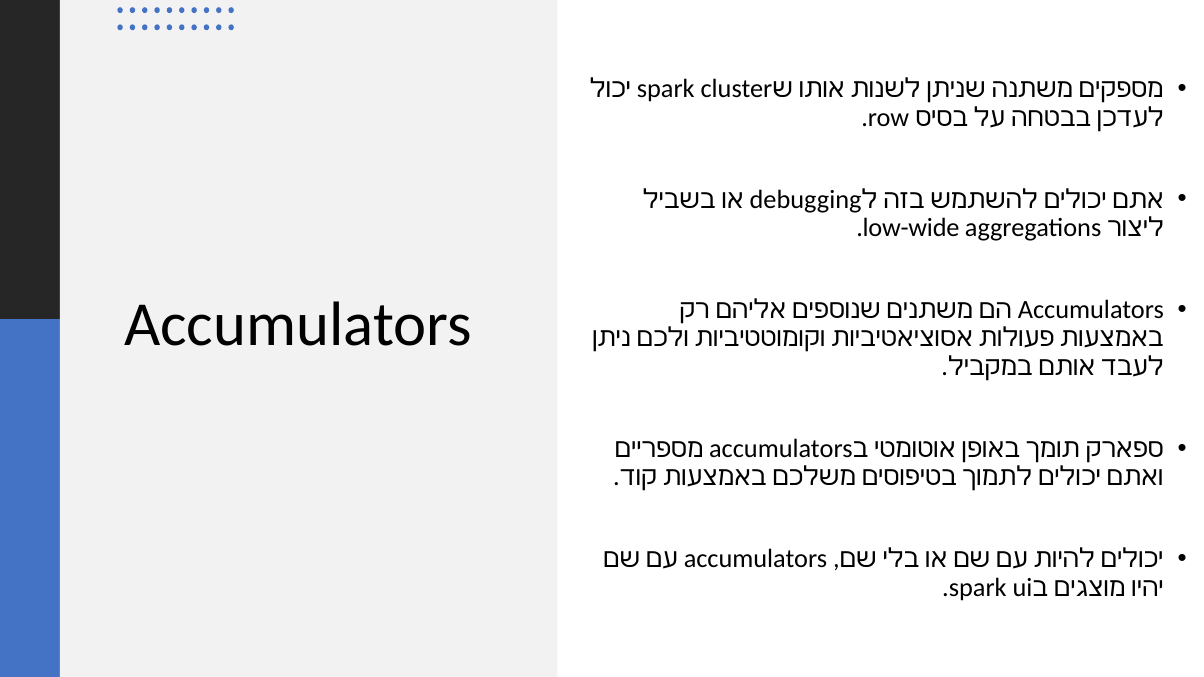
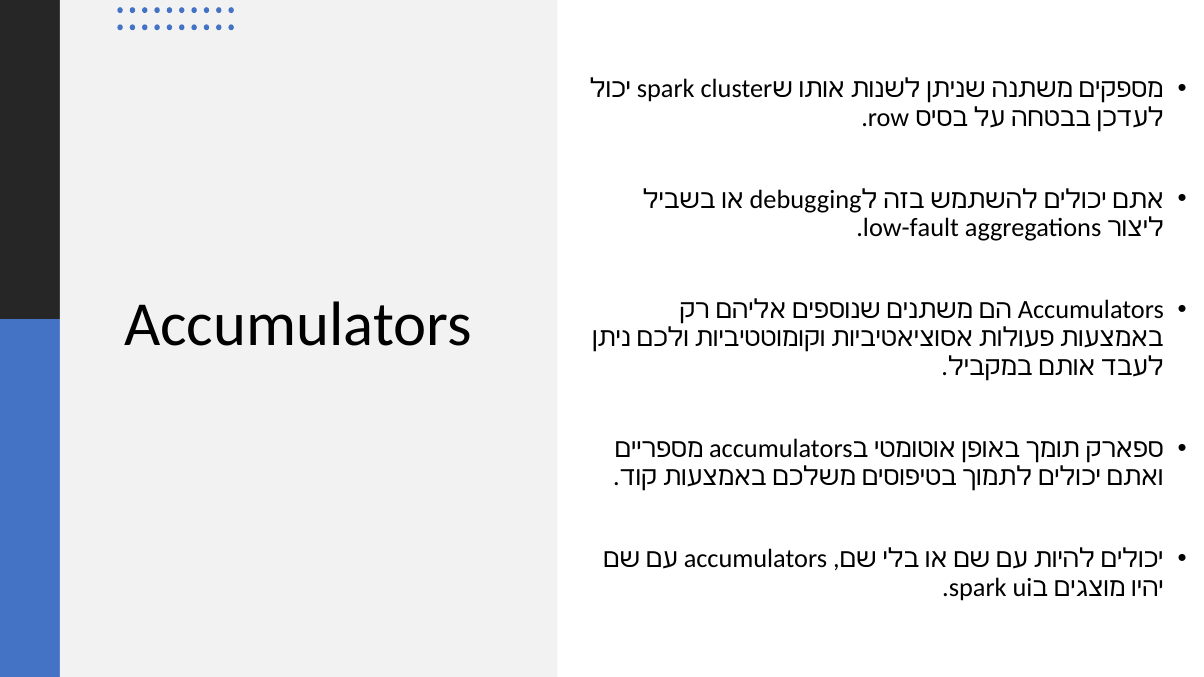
low-wide: low-wide -> low-fault (911, 228)
